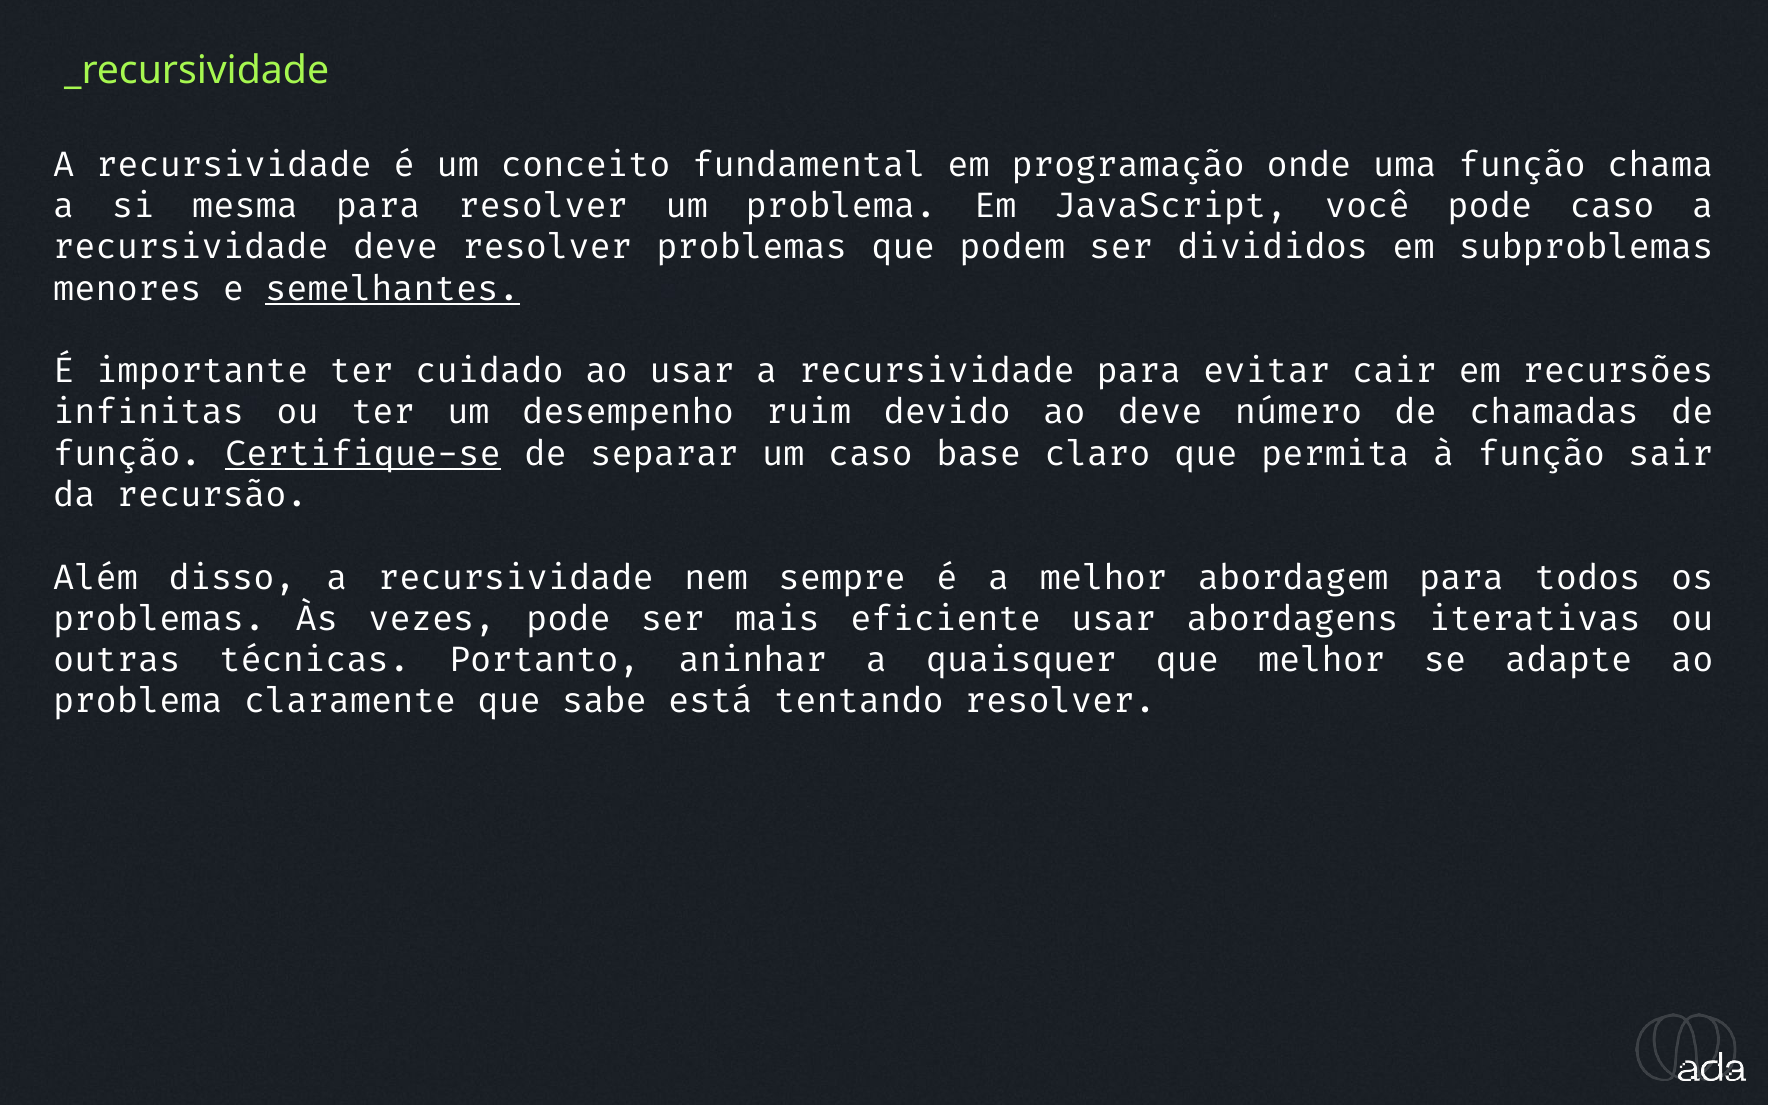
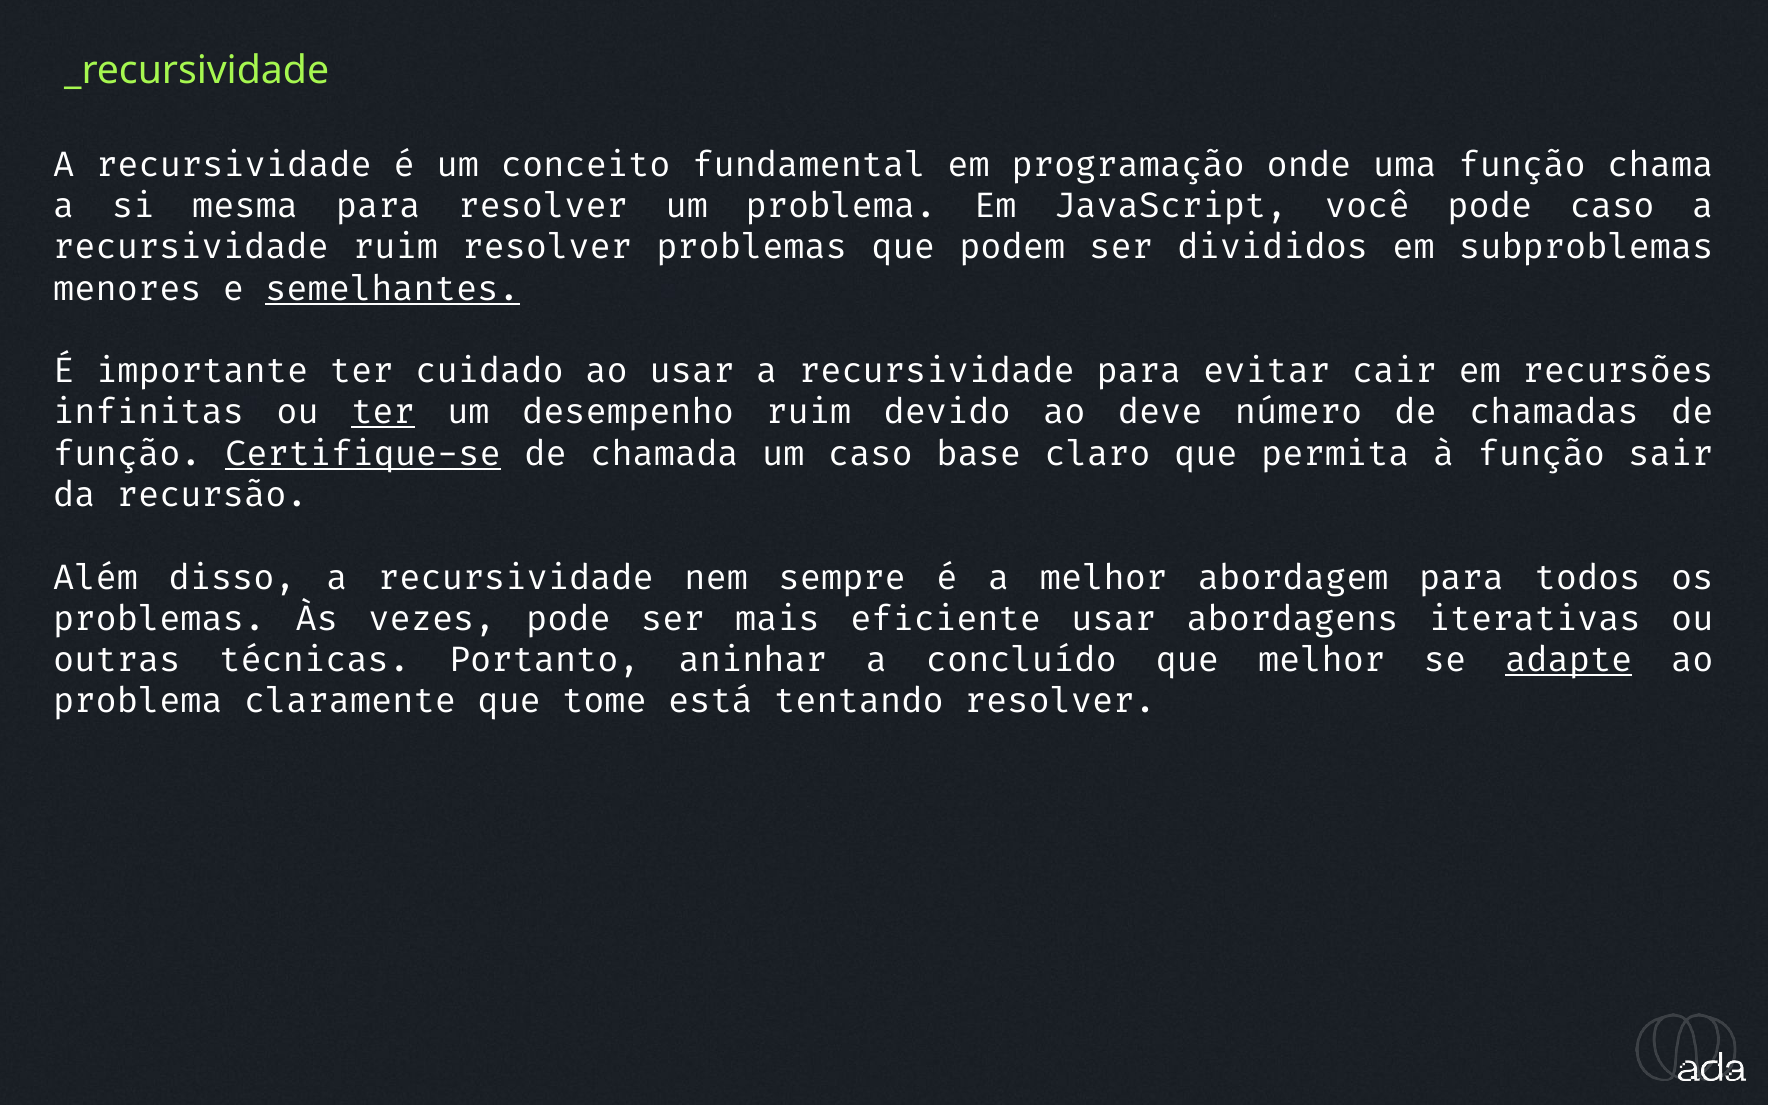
recursividade deve: deve -> ruim (396, 248)
ter underline: none -> present (383, 413)
separar: separar -> chamada (664, 454)
quaisquer: quaisquer -> concluído (1021, 660)
adapte underline: none -> present (1569, 660)
sabe: sabe -> tome (604, 702)
